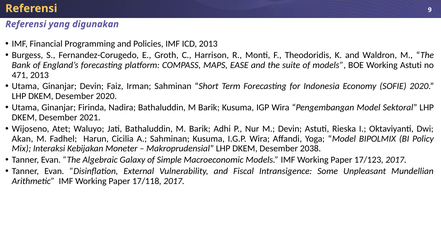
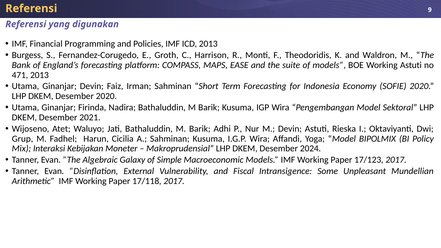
Akan: Akan -> Grup (23, 139)
2038: 2038 -> 2024 (310, 149)
